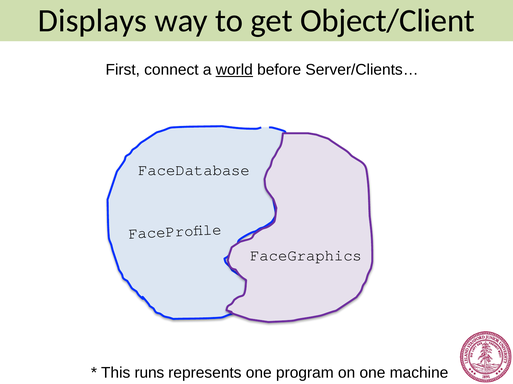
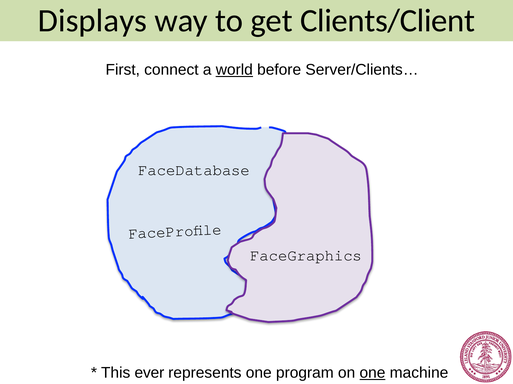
Object/Client: Object/Client -> Clients/Client (388, 21)
runs: runs -> ever (149, 374)
one underline: none -> present (372, 374)
